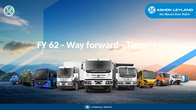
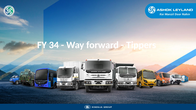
62: 62 -> 34 (54, 45)
